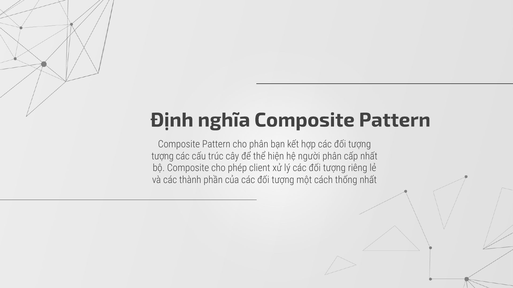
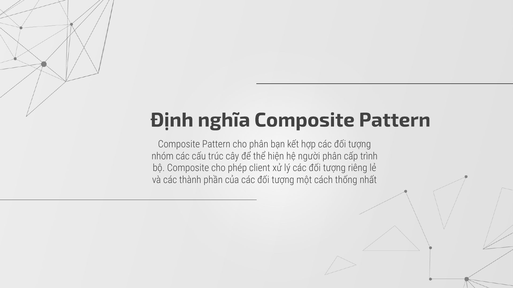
tượng: tượng -> nhóm (163, 156)
cấp nhất: nhất -> trình (369, 156)
